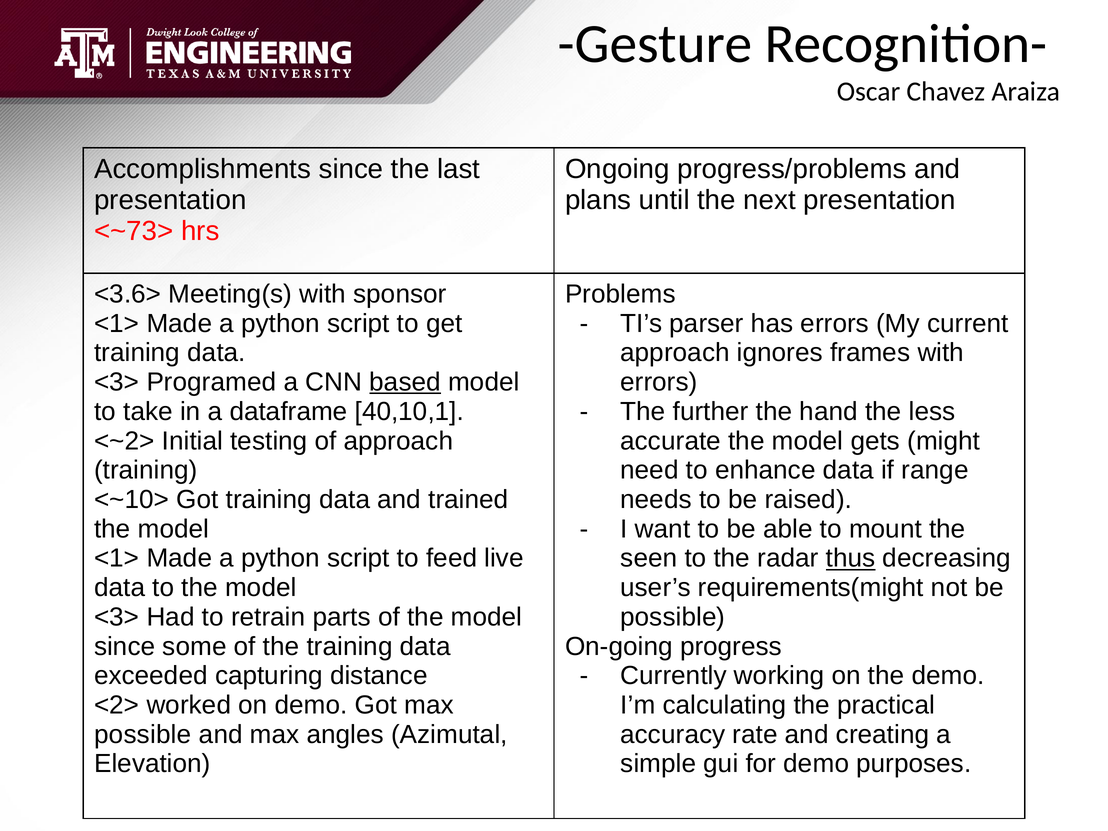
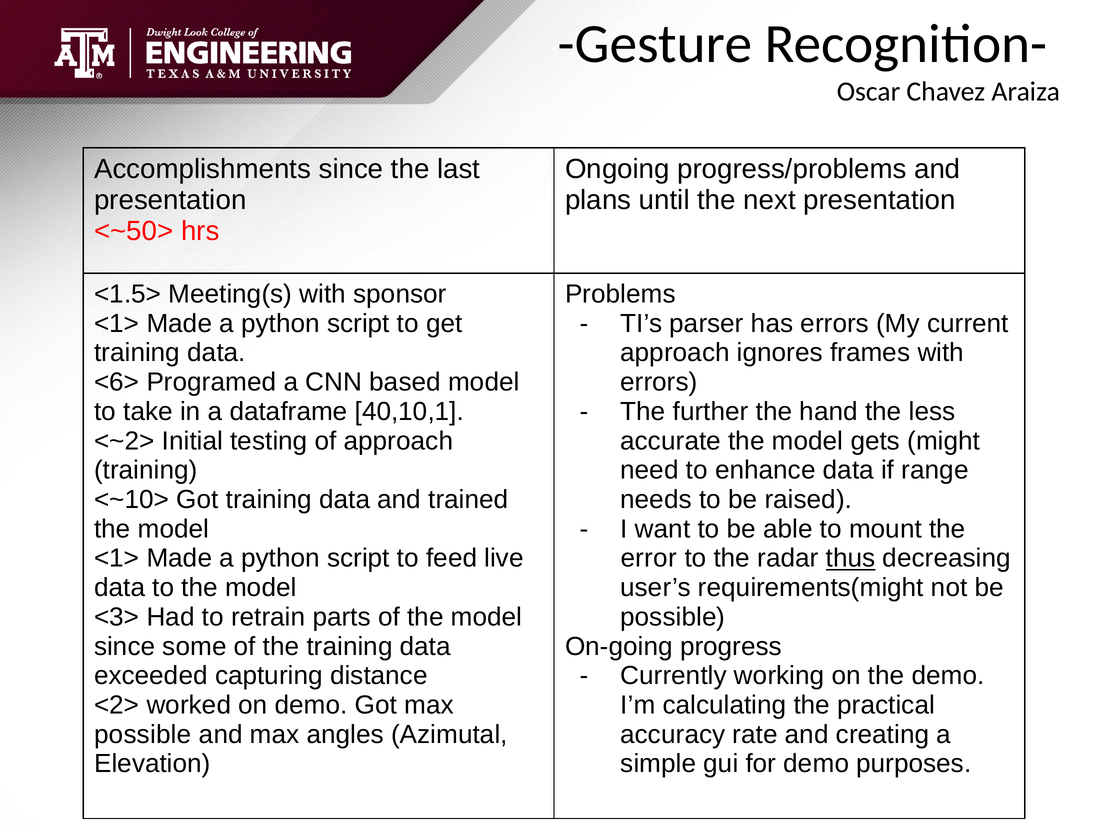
<~73>: <~73> -> <~50> (134, 231)
<3.6>: <3.6> -> <1.5> (128, 294)
<3>: <3> -> <6> (117, 382)
based underline: present -> none (405, 382)
seen: seen -> error (649, 558)
